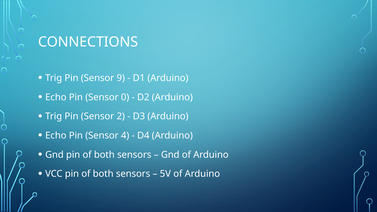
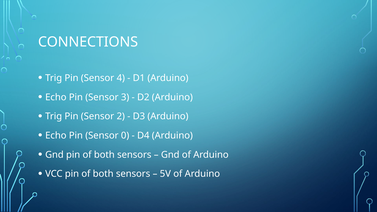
9: 9 -> 4 (121, 78)
0: 0 -> 3 (125, 97)
4: 4 -> 0 (125, 136)
